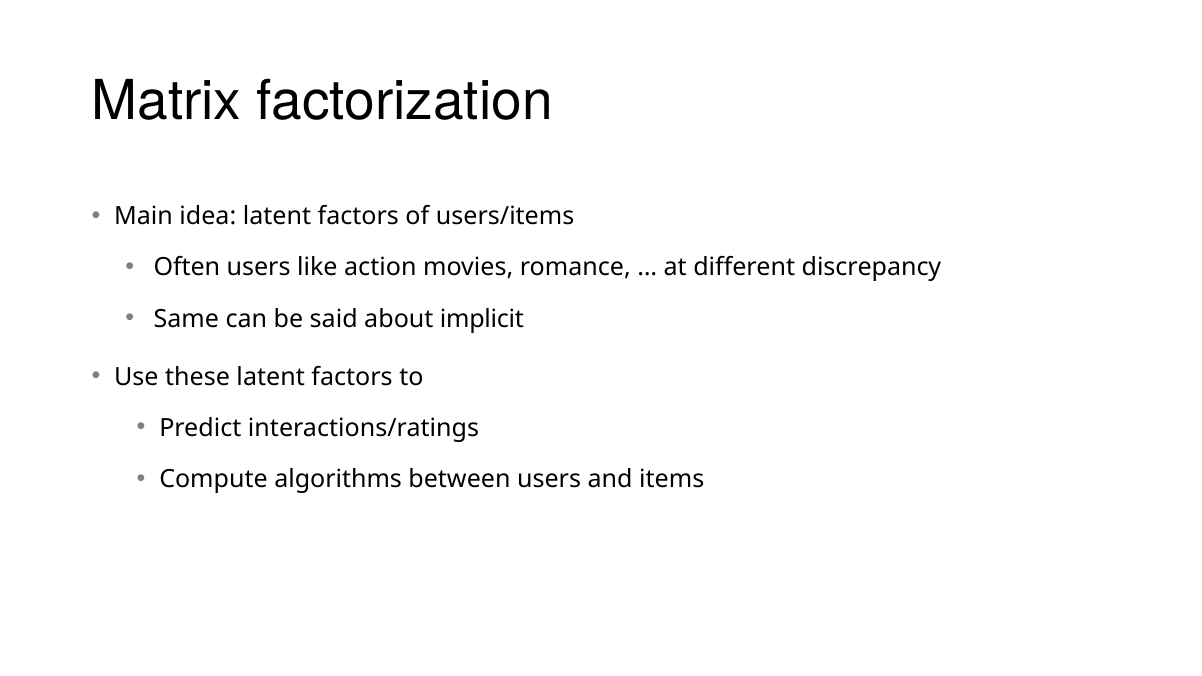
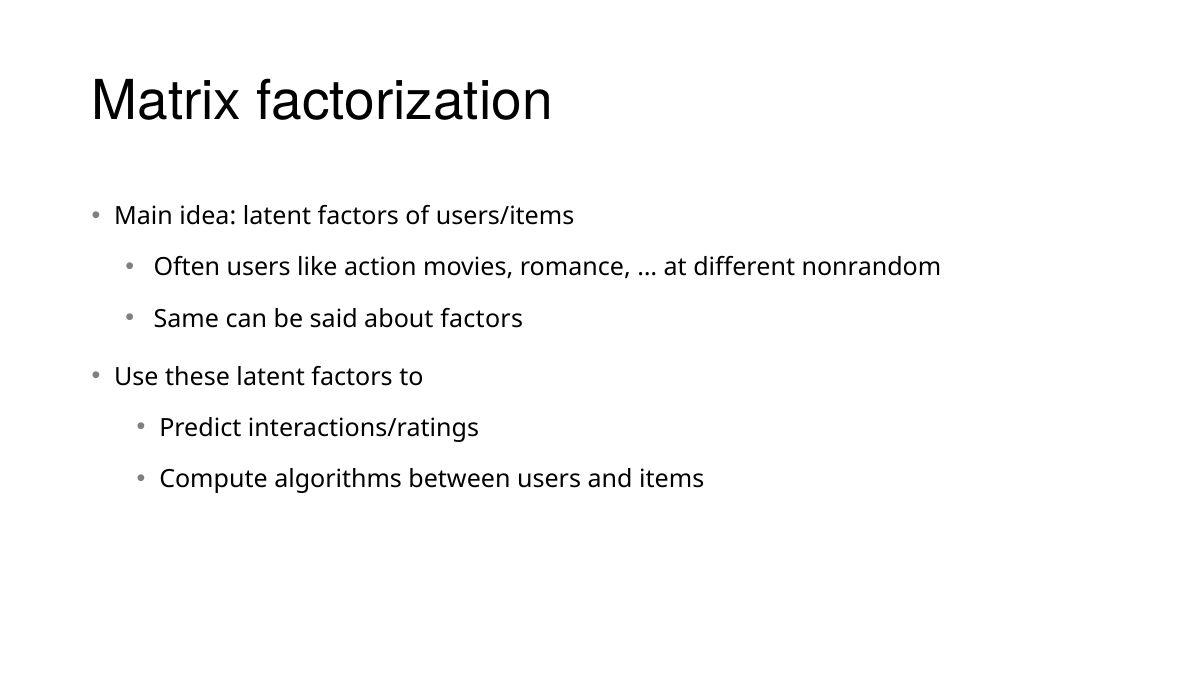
discrepancy: discrepancy -> nonrandom (871, 268)
about implicit: implicit -> factors (482, 319)
